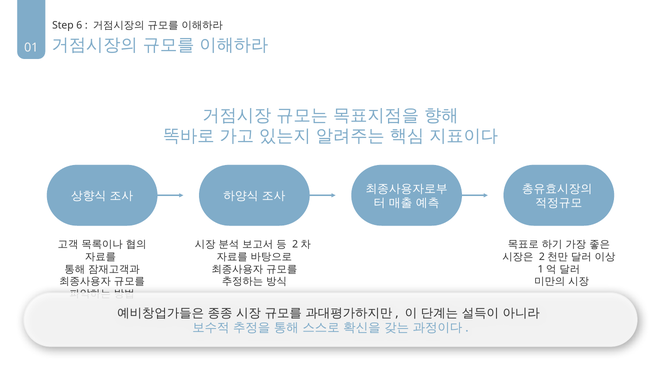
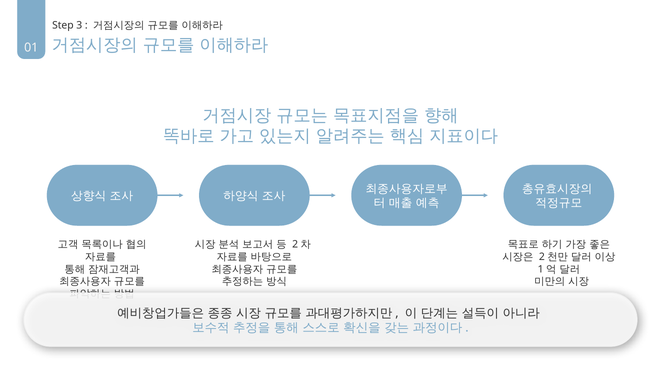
6: 6 -> 3 (79, 25)
